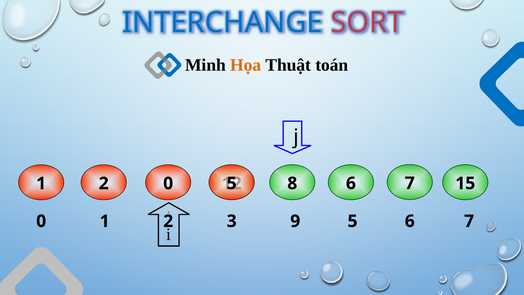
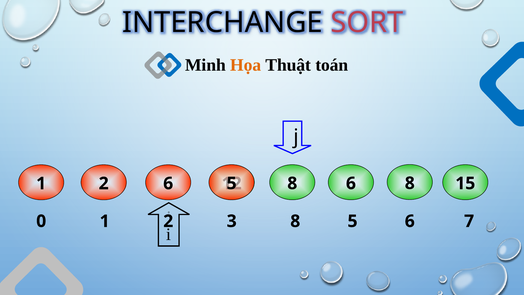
INTERCHANGE colour: blue -> black (223, 23)
2 0: 0 -> 6 (168, 183)
8 6 7: 7 -> 8 (410, 183)
3 9: 9 -> 8 (295, 221)
